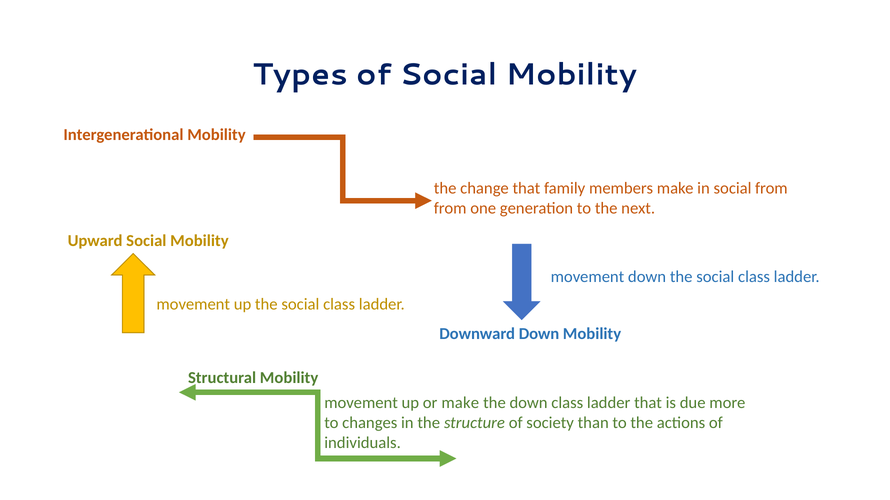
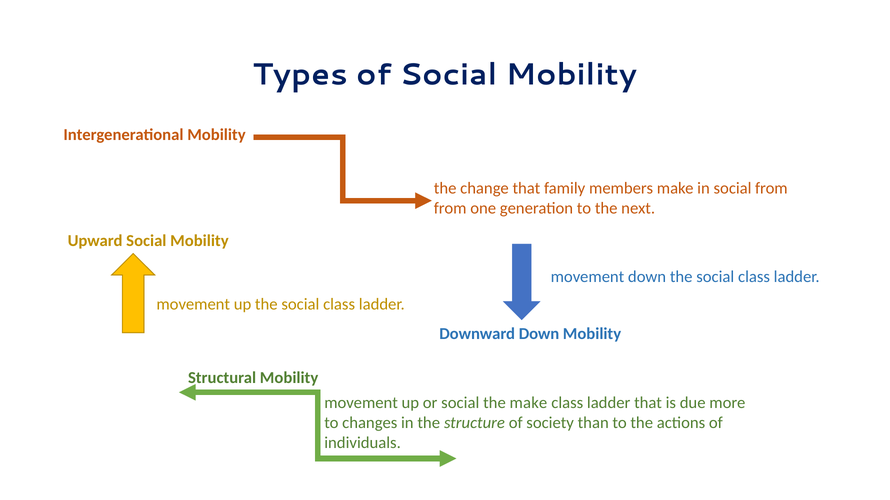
or make: make -> social (460, 403)
the down: down -> make (528, 403)
